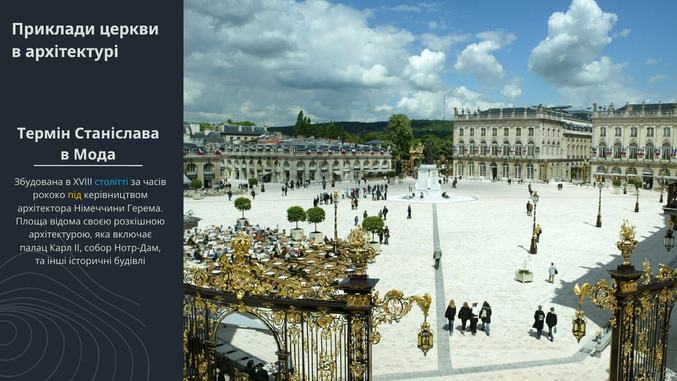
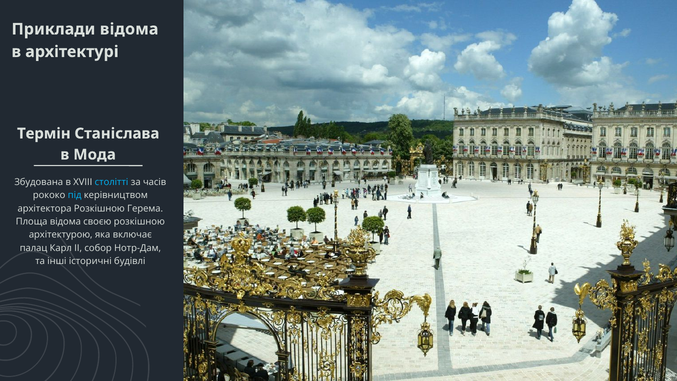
Приклади церкви: церкви -> відома (129, 29)
під colour: yellow -> light blue (75, 195)
архітектора Німеччини: Німеччини -> Розкішною (99, 208)
